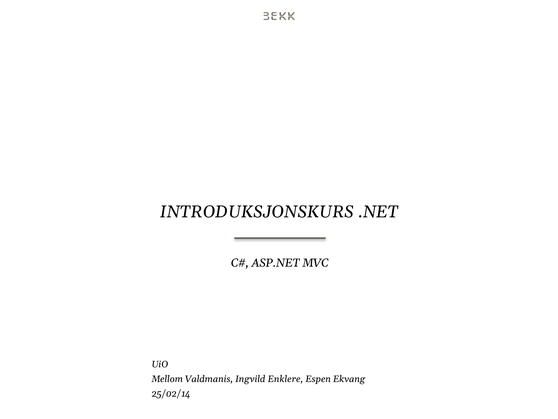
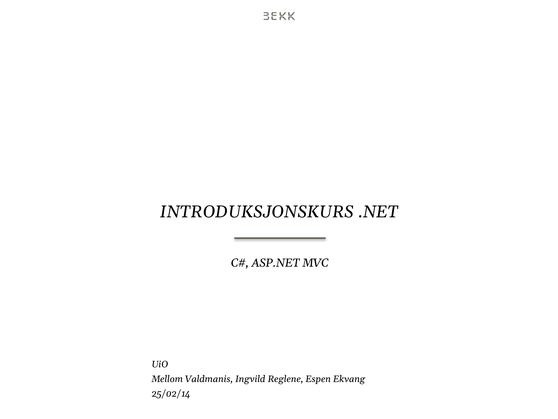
Enklere: Enklere -> Reglene (285, 379)
